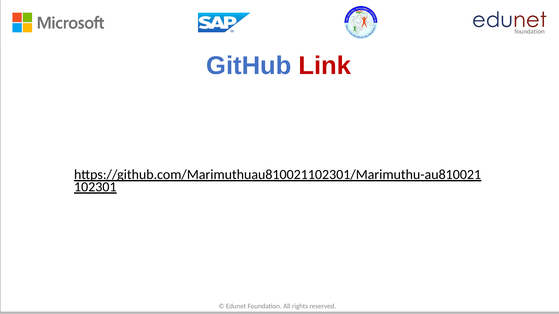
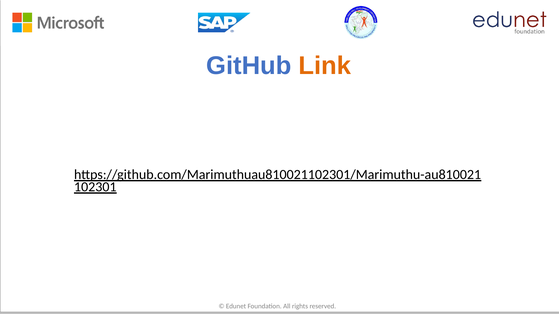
Link colour: red -> orange (325, 66)
